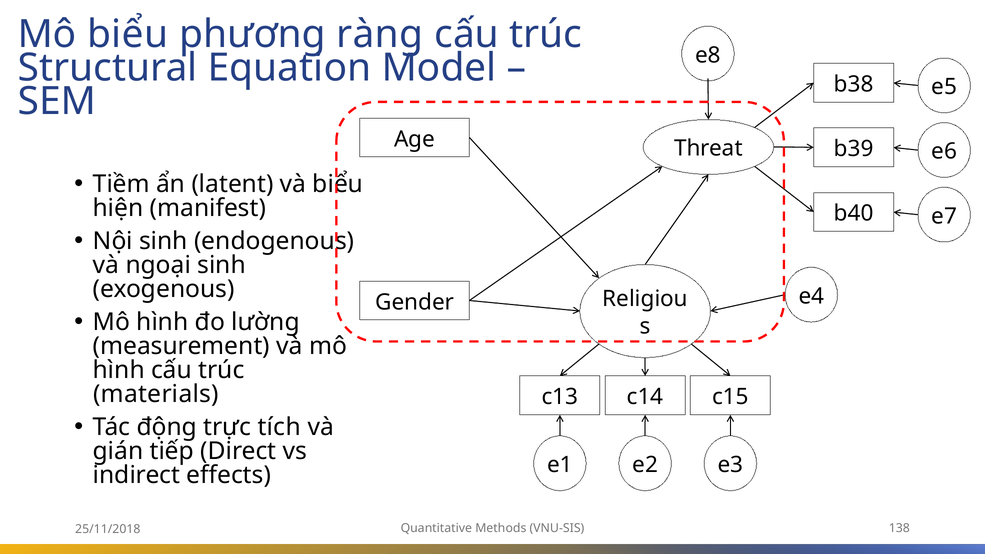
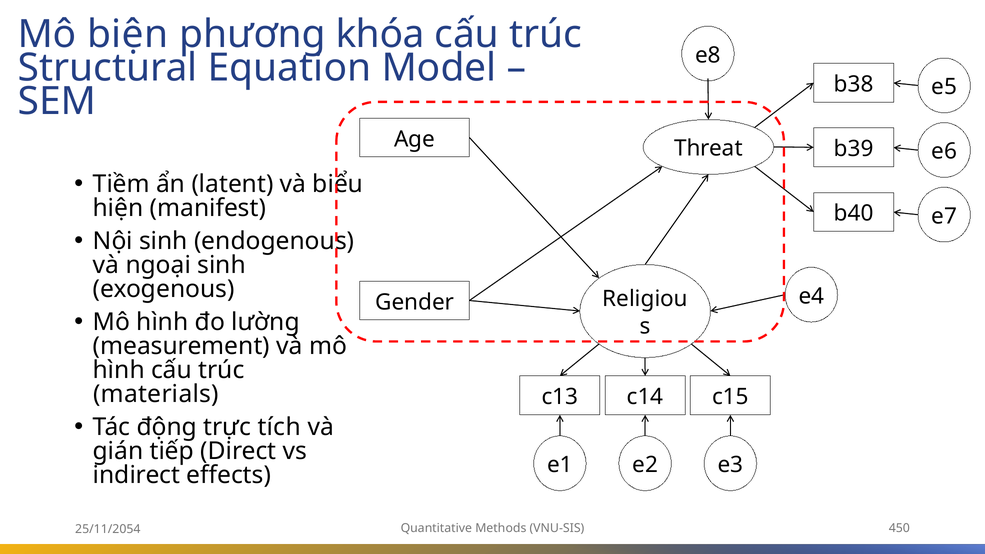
Mô biểu: biểu -> biện (128, 34)
ràng: ràng -> khóa (380, 34)
138: 138 -> 450 (899, 528)
25/11/2018: 25/11/2018 -> 25/11/2054 (108, 529)
